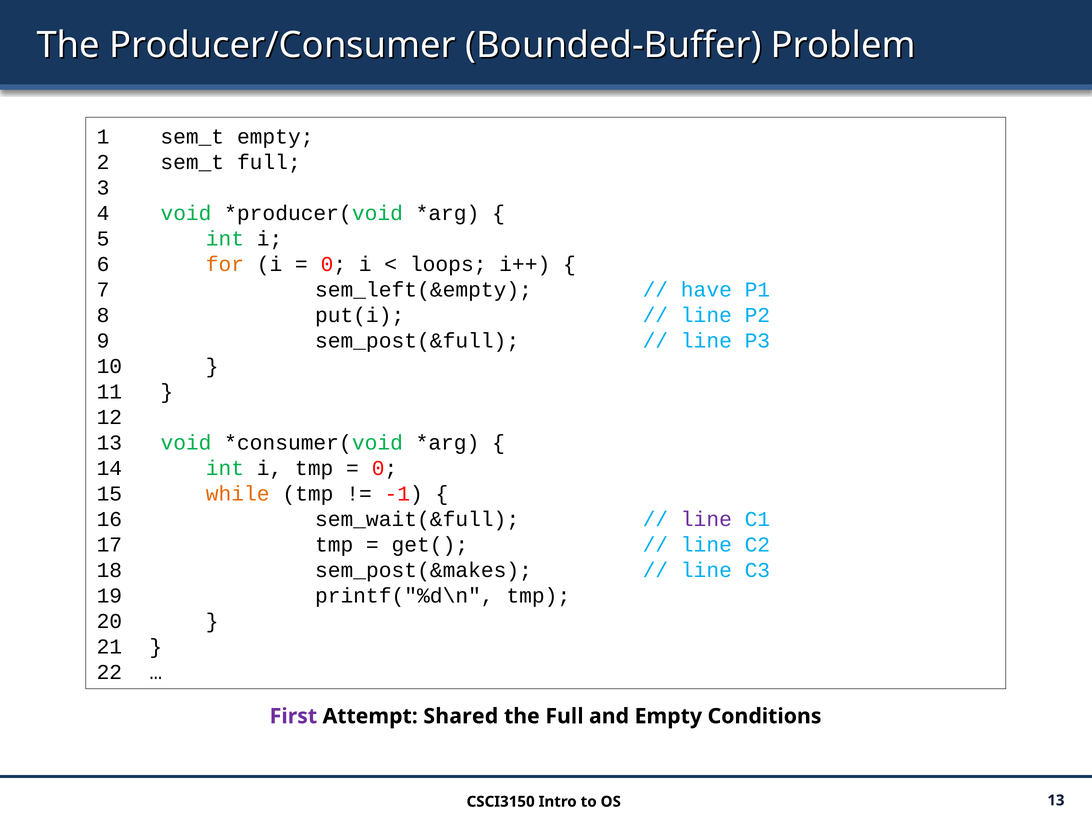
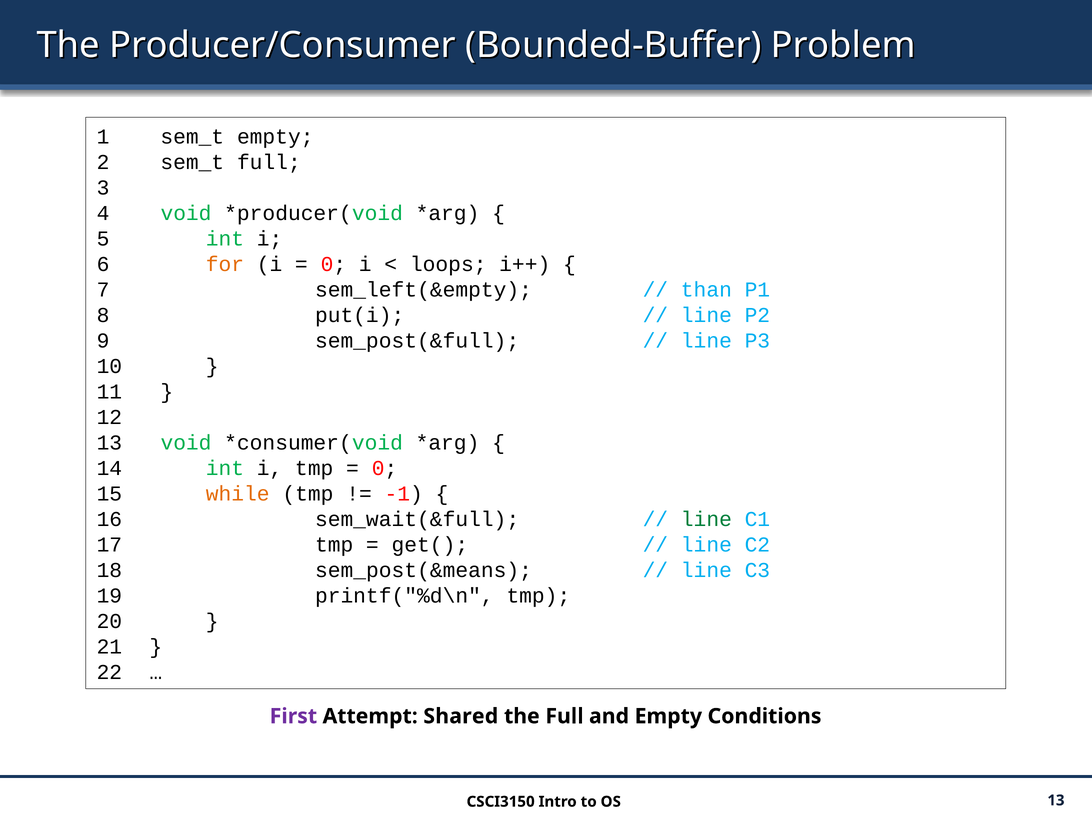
have: have -> than (706, 290)
line colour: purple -> green (706, 519)
sem_post(&makes: sem_post(&makes -> sem_post(&means (423, 570)
